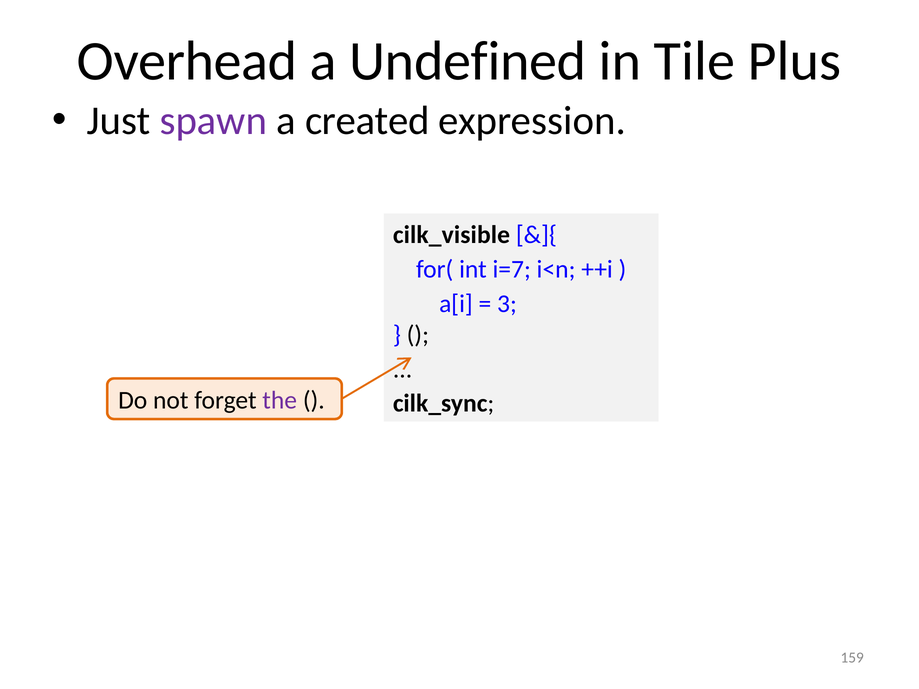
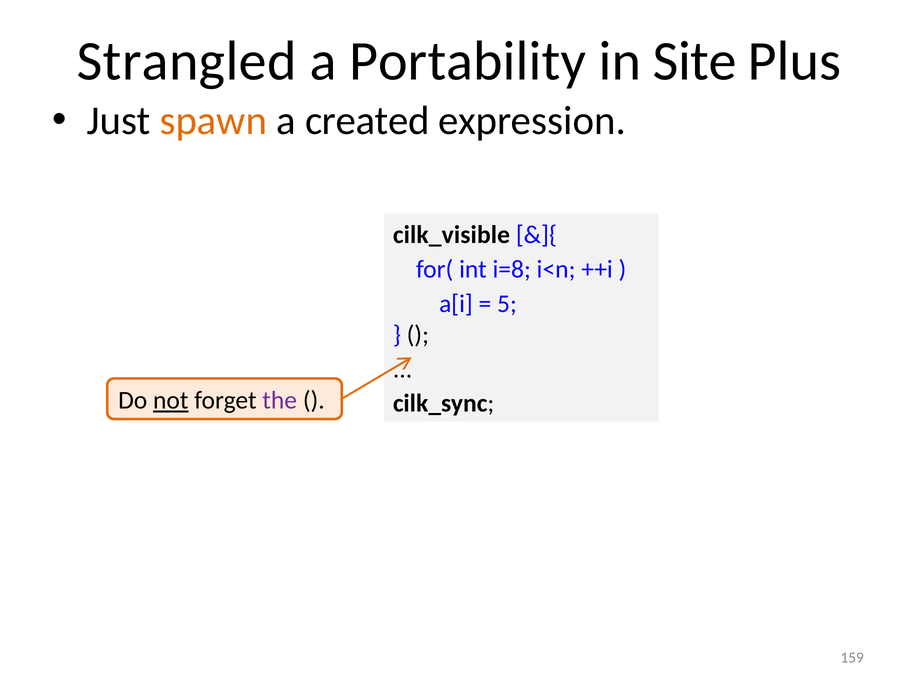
Overhead: Overhead -> Strangled (187, 61)
Undefined: Undefined -> Portability (468, 61)
Tile: Tile -> Site (695, 61)
spawn colour: purple -> orange (213, 121)
i=7: i=7 -> i=8 (512, 270)
3: 3 -> 5 (507, 304)
not underline: none -> present (171, 401)
